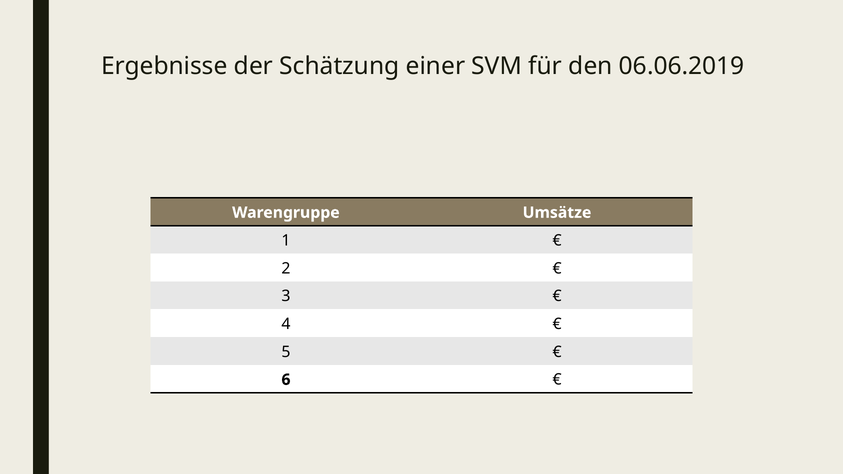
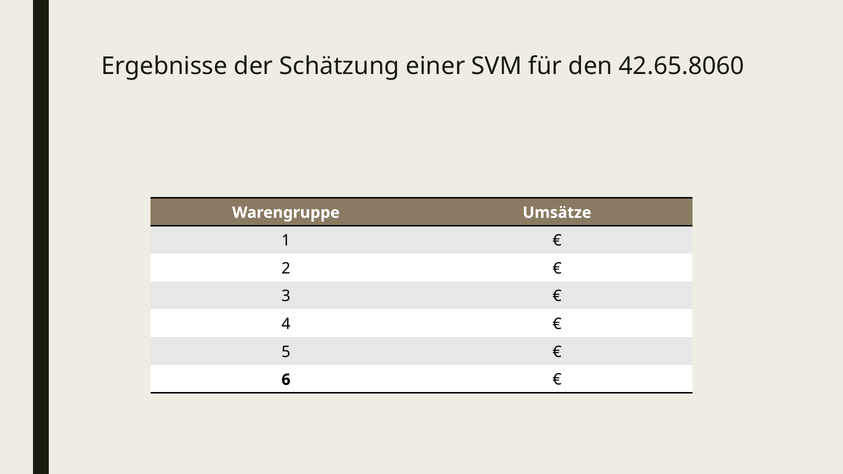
06.06.2019: 06.06.2019 -> 42.65.8060 (682, 66)
